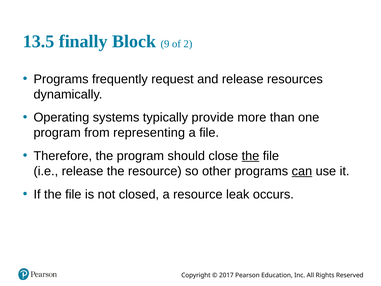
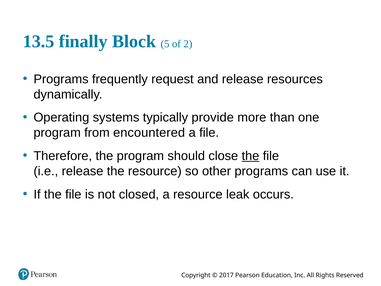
9: 9 -> 5 (165, 44)
representing: representing -> encountered (149, 133)
can underline: present -> none (302, 171)
